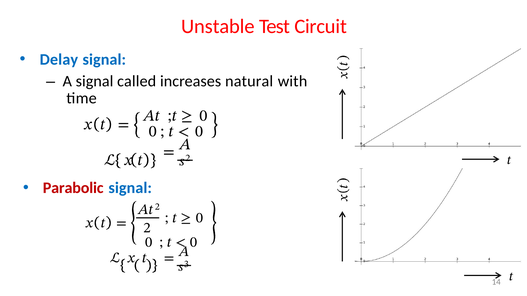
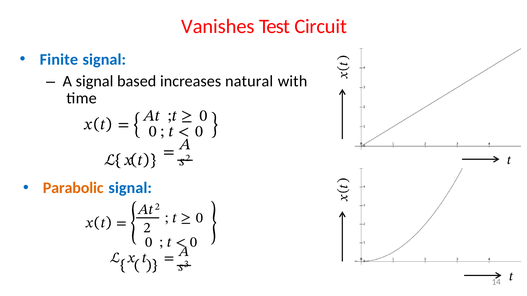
Unstable: Unstable -> Vanishes (218, 26)
Delay: Delay -> Finite (59, 60)
called: called -> based (137, 81)
Parabolic colour: red -> orange (73, 188)
